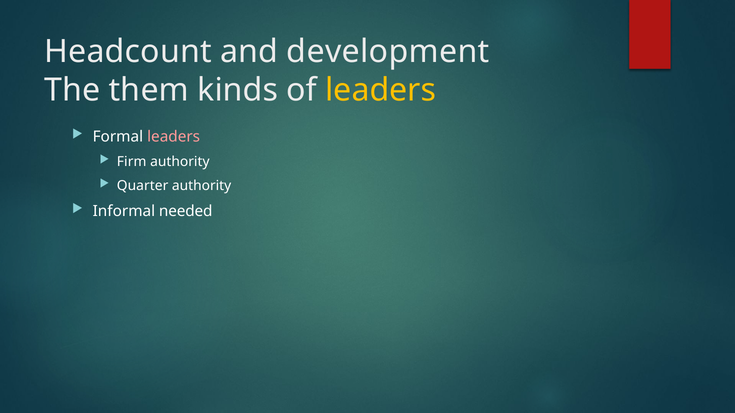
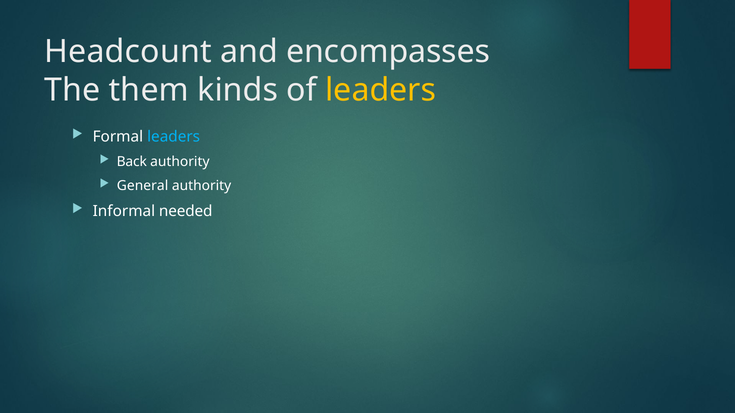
development: development -> encompasses (388, 52)
leaders colour: pink -> light blue (174, 137)
Firm: Firm -> Back (132, 162)
Quarter: Quarter -> General (143, 186)
